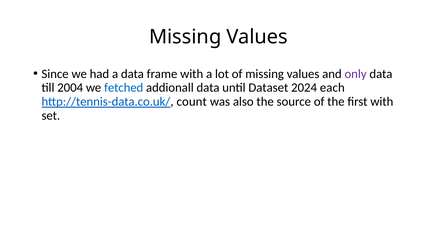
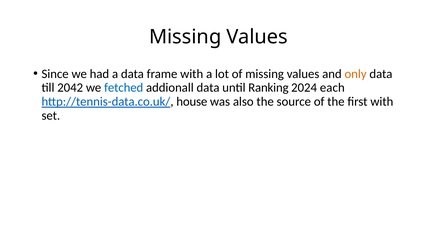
only colour: purple -> orange (356, 74)
2004: 2004 -> 2042 (70, 88)
Dataset: Dataset -> Ranking (268, 88)
count: count -> house (192, 102)
